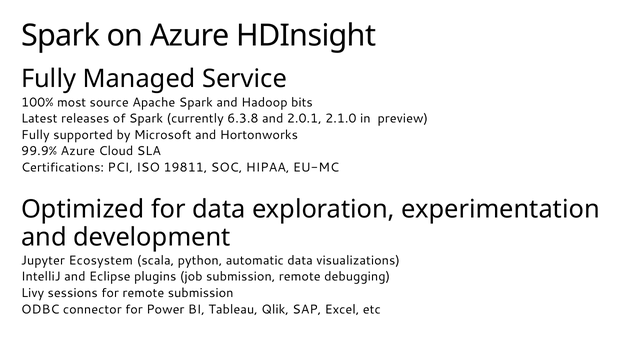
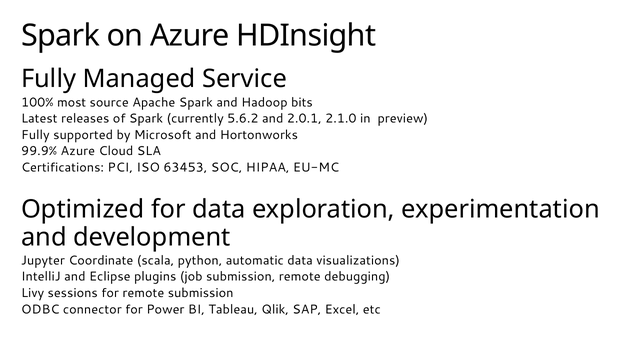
6.3.8: 6.3.8 -> 5.6.2 (243, 118)
19811: 19811 -> 63453 (185, 167)
Ecosystem: Ecosystem -> Coordinate (101, 260)
